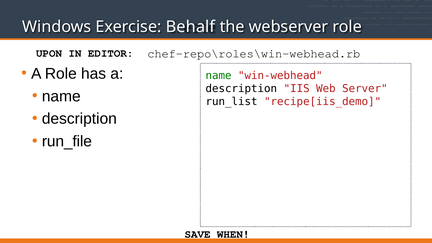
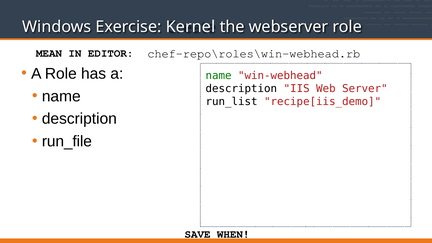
Behalf: Behalf -> Kernel (191, 27)
UPON: UPON -> MEAN (49, 53)
